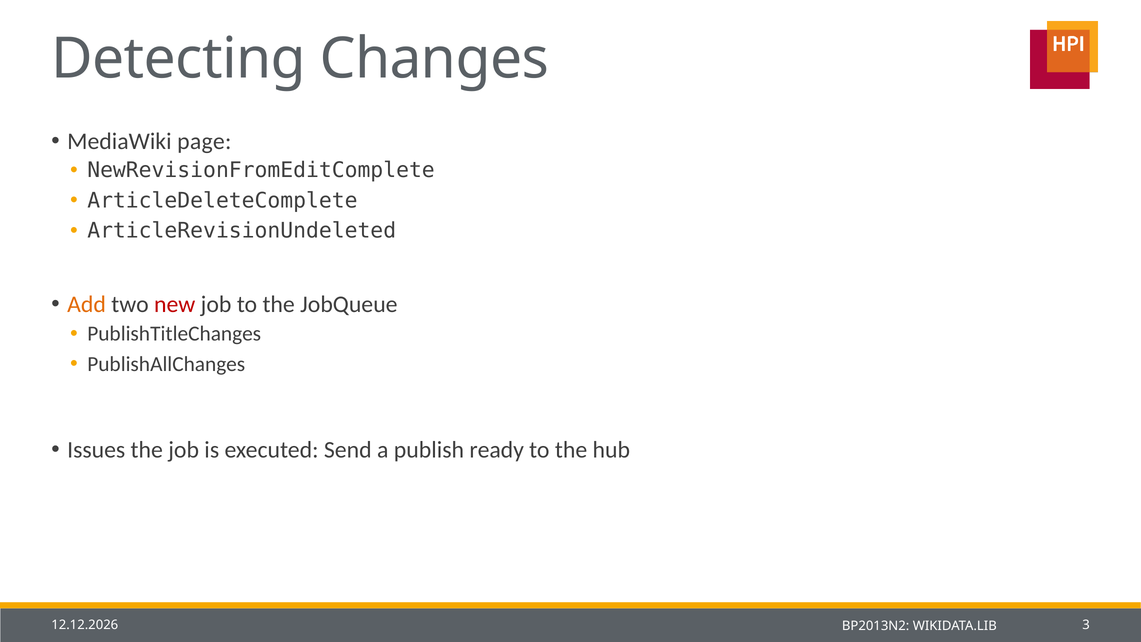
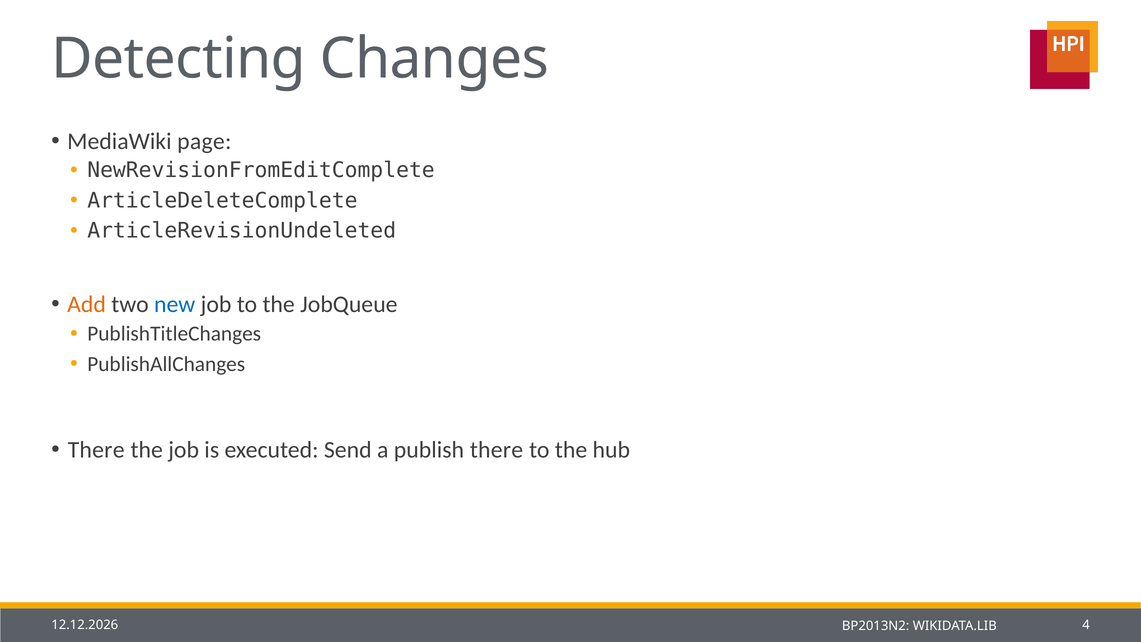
new colour: red -> blue (175, 304)
Issues: Issues -> There (96, 450)
publish ready: ready -> there (497, 450)
3: 3 -> 4 (1086, 625)
